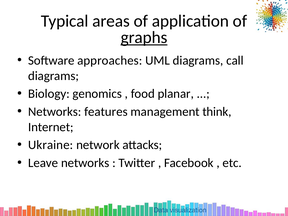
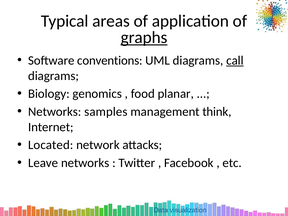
approaches: approaches -> conventions (110, 60)
call underline: none -> present (235, 60)
features: features -> samples (106, 112)
Ukraine: Ukraine -> Located (51, 145)
